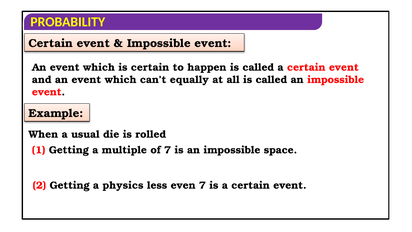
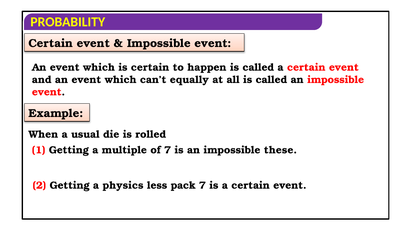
space: space -> these (280, 150)
even: even -> pack (183, 185)
